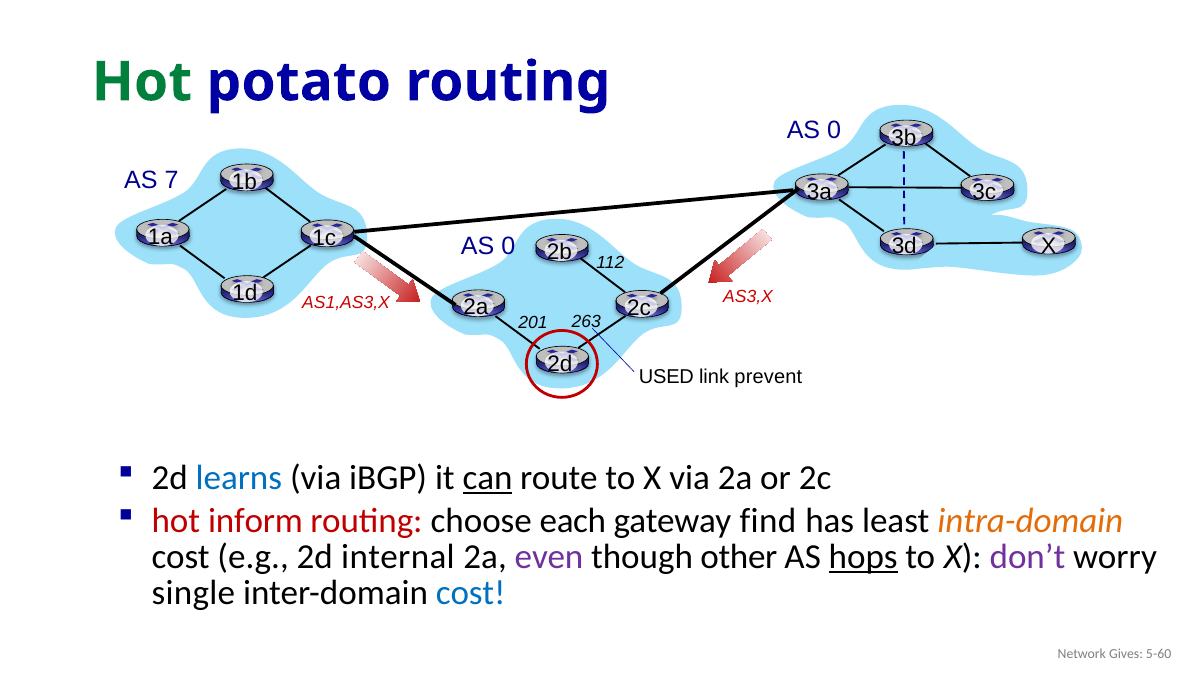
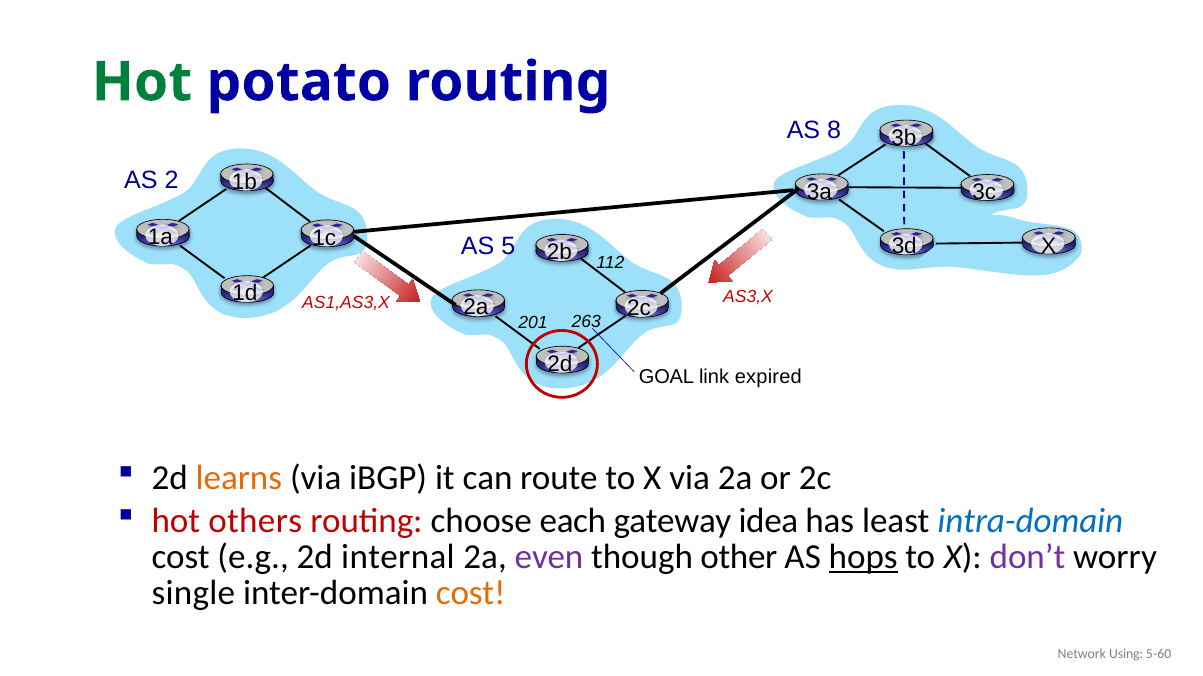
0: 0 -> 8 (834, 130)
7: 7 -> 2 (171, 181)
0: 0 -> 5 (508, 246)
USED: USED -> GOAL (666, 377)
prevent: prevent -> expired (768, 377)
learns colour: blue -> orange (239, 479)
can underline: present -> none (488, 479)
inform: inform -> others (255, 522)
find: find -> idea (768, 522)
intra-domain colour: orange -> blue (1030, 522)
cost colour: blue -> orange (471, 593)
Gives: Gives -> Using (1126, 654)
